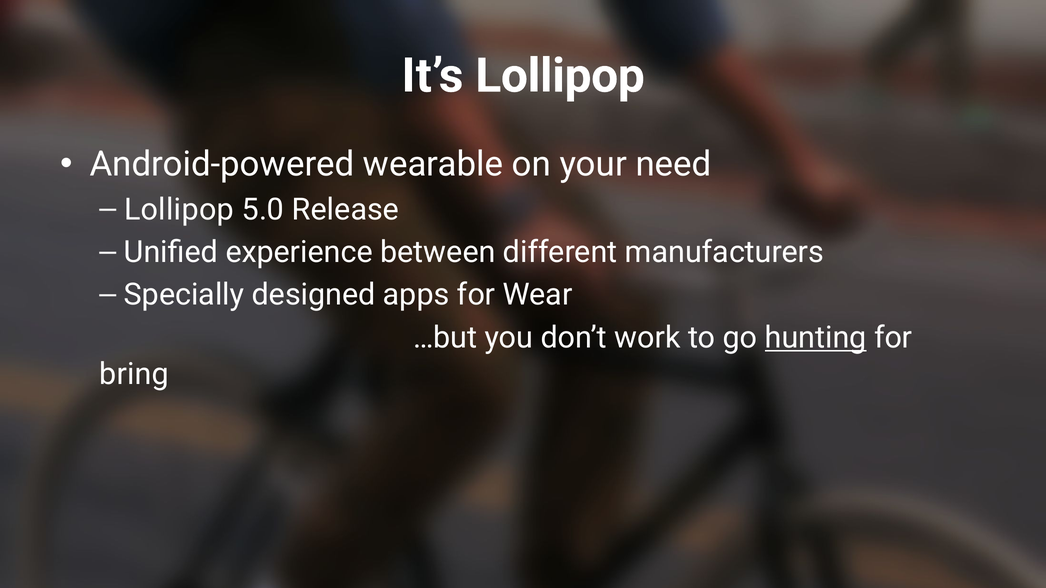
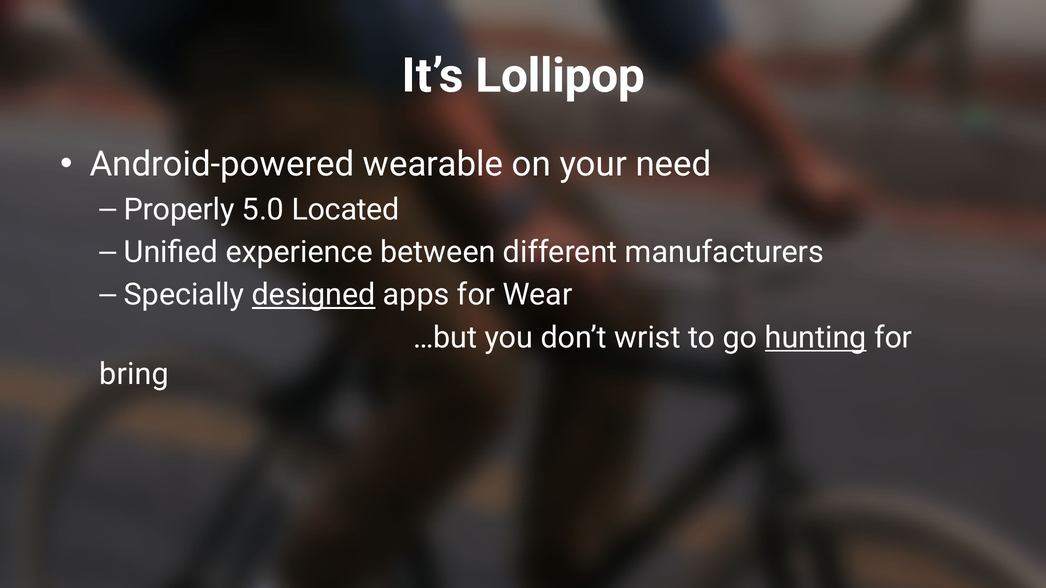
Lollipop: Lollipop -> Properly (179, 210)
Release: Release -> Located (346, 210)
designed underline: none -> present (314, 295)
work: work -> wrist (648, 338)
